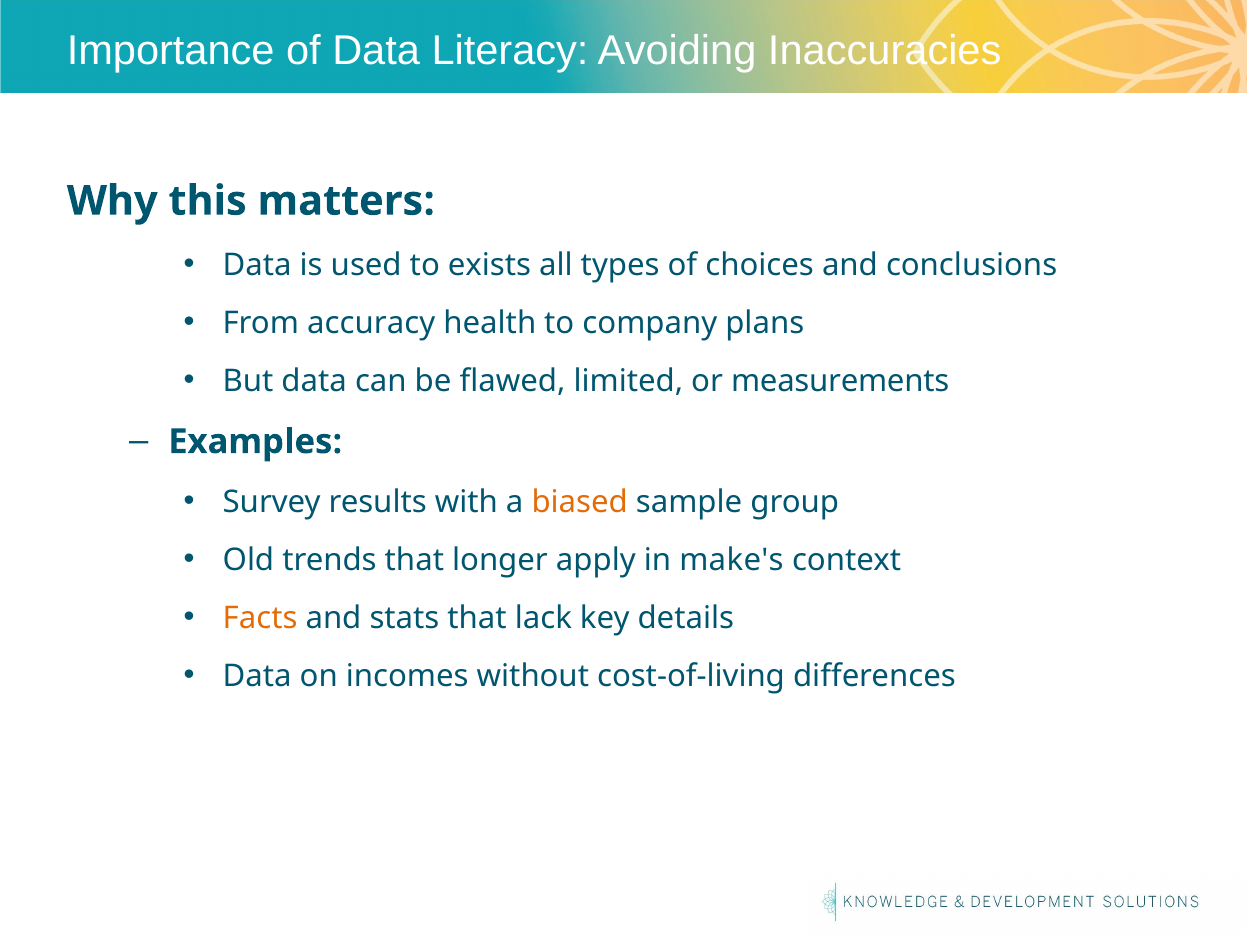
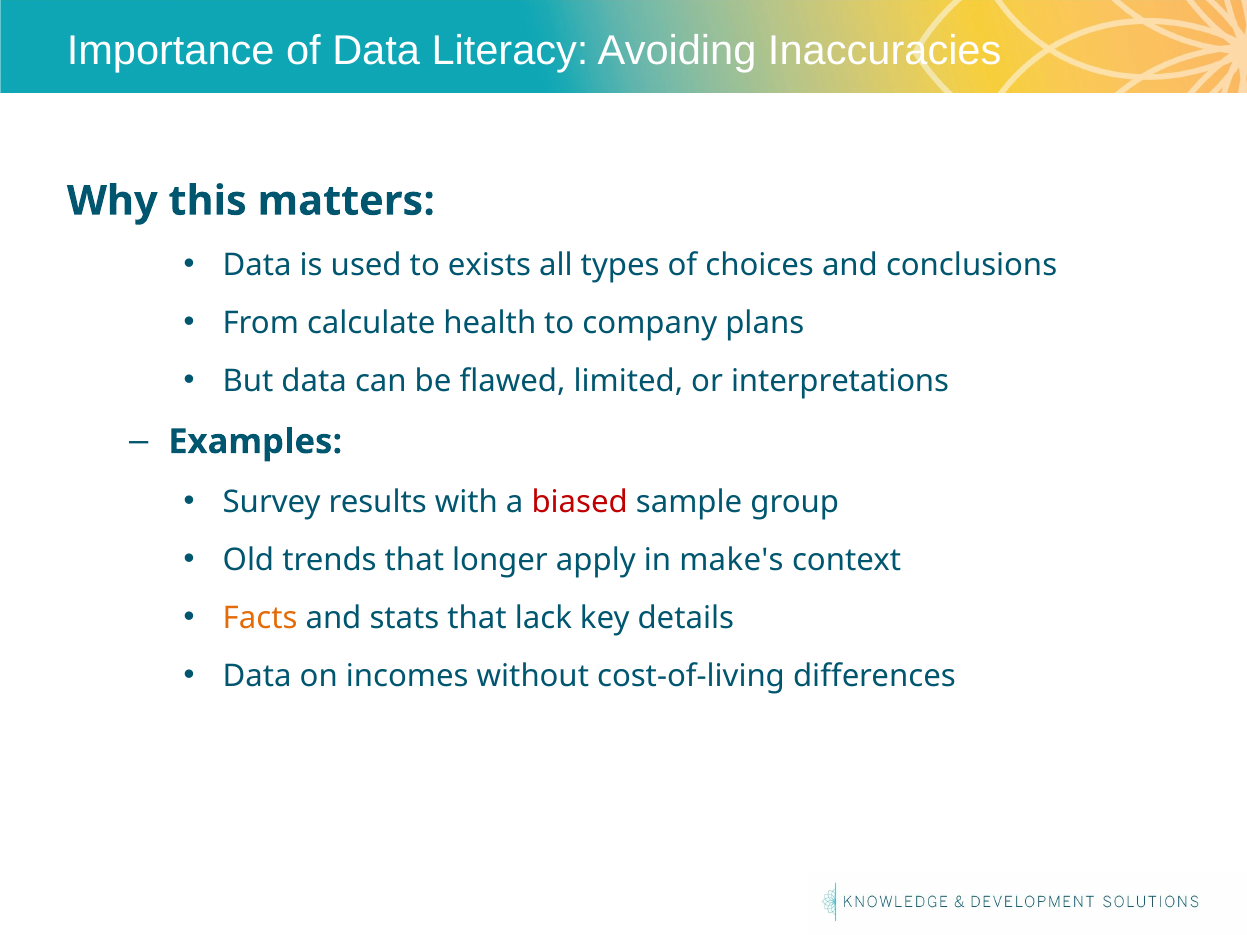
accuracy: accuracy -> calculate (371, 323)
measurements: measurements -> interpretations (840, 381)
biased colour: orange -> red (580, 502)
